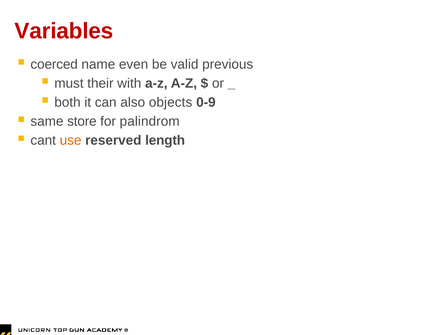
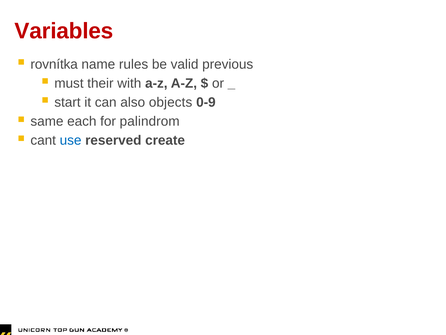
coerced: coerced -> rovnítka (54, 64)
even: even -> rules (134, 64)
both: both -> start (68, 102)
store: store -> each (82, 121)
use colour: orange -> blue (71, 140)
length: length -> create (165, 140)
